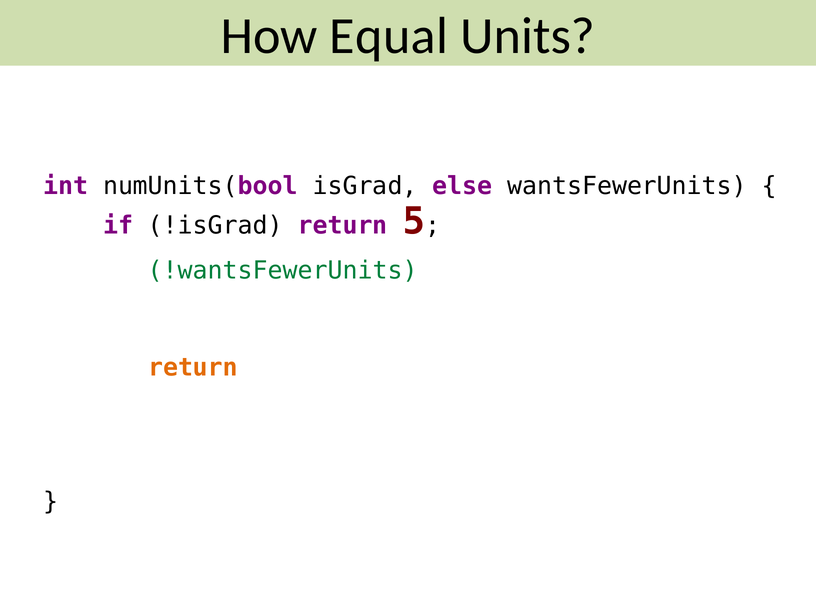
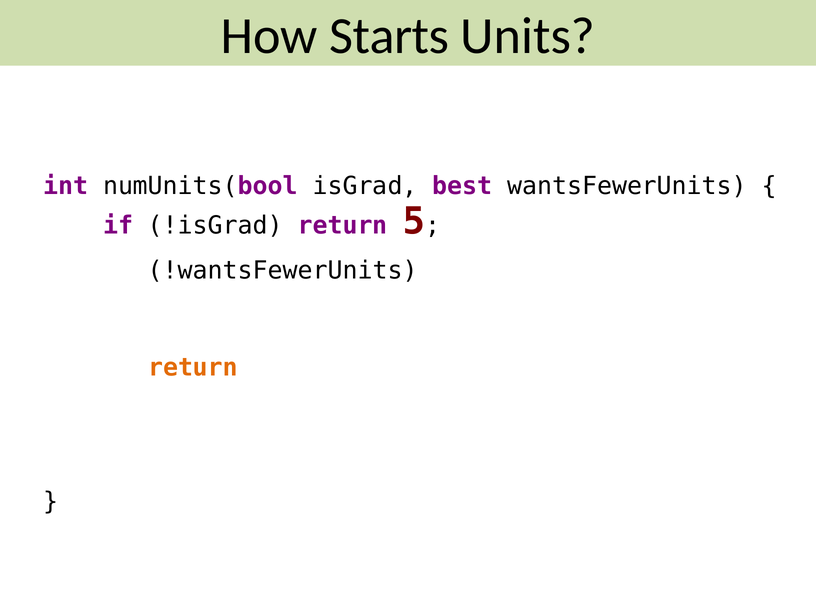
Equal: Equal -> Starts (389, 36)
isGrad else: else -> best (462, 186)
!wantsFewerUnits colour: green -> black (283, 271)
